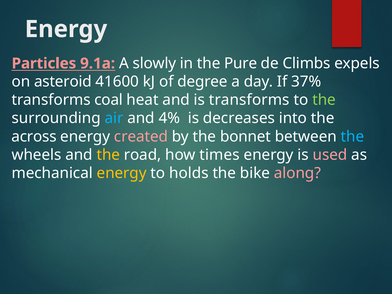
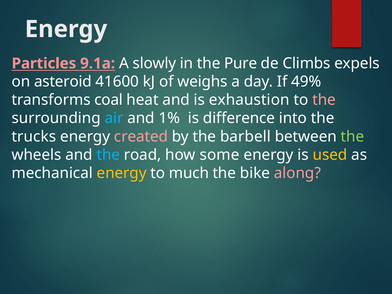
degree: degree -> weighs (202, 82)
37%: 37% -> 49% (306, 82)
is transforms: transforms -> exhaustion (249, 100)
the colour: light green -> pink (324, 100)
4%: 4% -> 1% (169, 118)
decreases: decreases -> difference (239, 118)
across: across -> trucks (34, 136)
bonnet: bonnet -> barbell (245, 136)
the colour: light blue -> light green (352, 136)
the colour: yellow -> light blue (108, 155)
times: times -> some (219, 155)
used colour: pink -> yellow (330, 155)
holds: holds -> much (189, 173)
